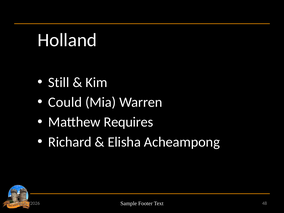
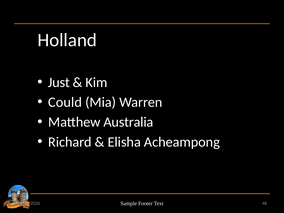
Still: Still -> Just (59, 82)
Requires: Requires -> Australia (128, 122)
